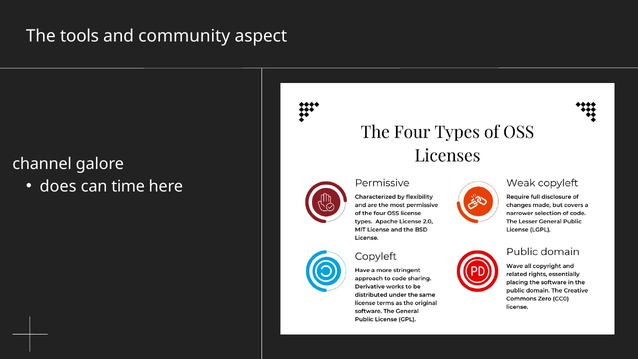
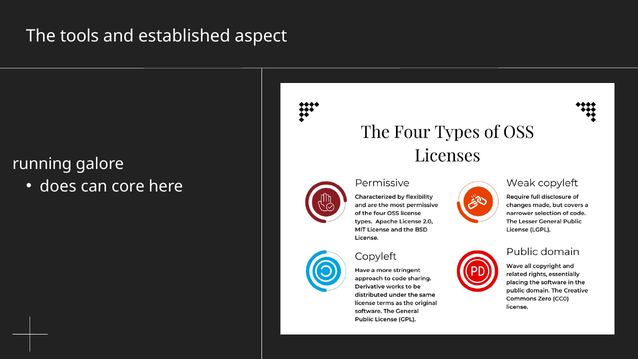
community: community -> established (184, 36)
channel: channel -> running (42, 164)
time: time -> core (128, 186)
